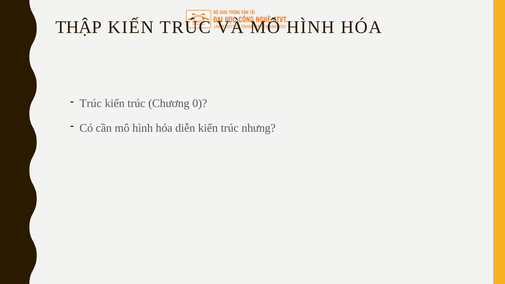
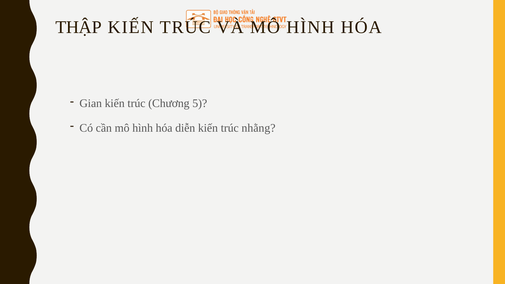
Trúc: Trúc -> Gian (91, 103)
0: 0 -> 5 (200, 103)
nhưng: nhưng -> nhằng (259, 128)
